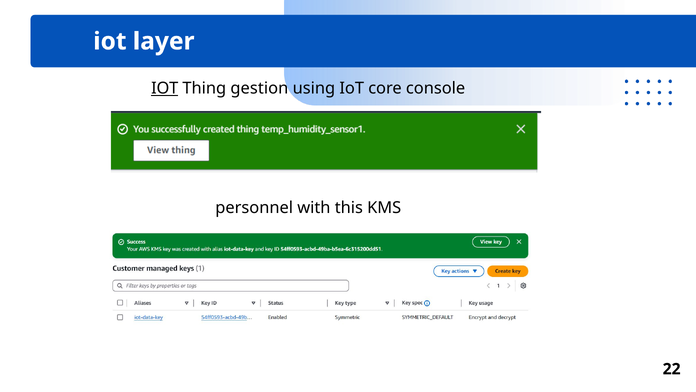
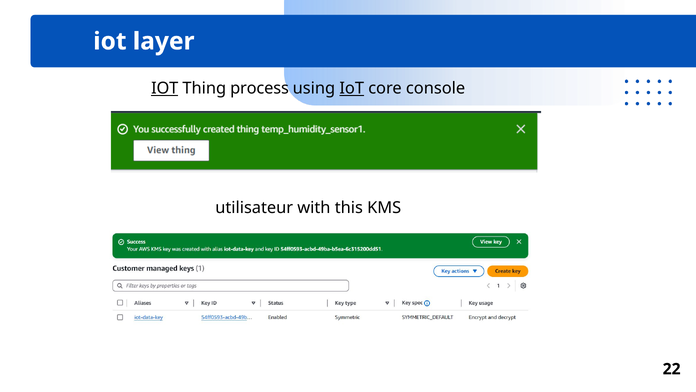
gestion: gestion -> process (260, 88)
IoT underline: none -> present (352, 88)
personnel: personnel -> utilisateur (254, 208)
